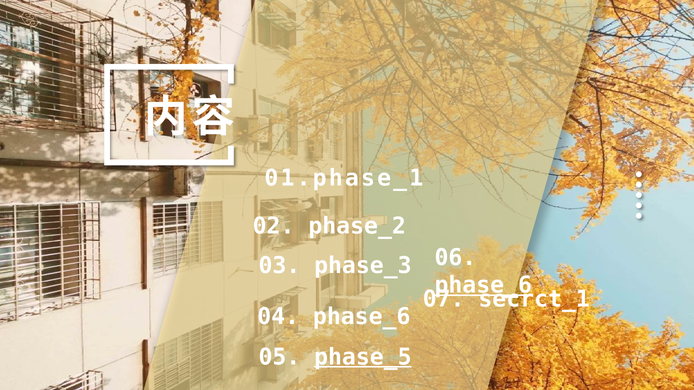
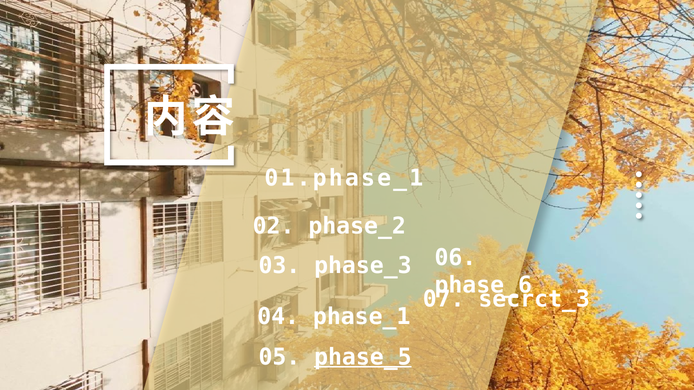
phase_6 underline: present -> none (483, 286)
secrct_1: secrct_1 -> secrct_3 (534, 299)
04 phase_6: phase_6 -> phase_1 (362, 317)
